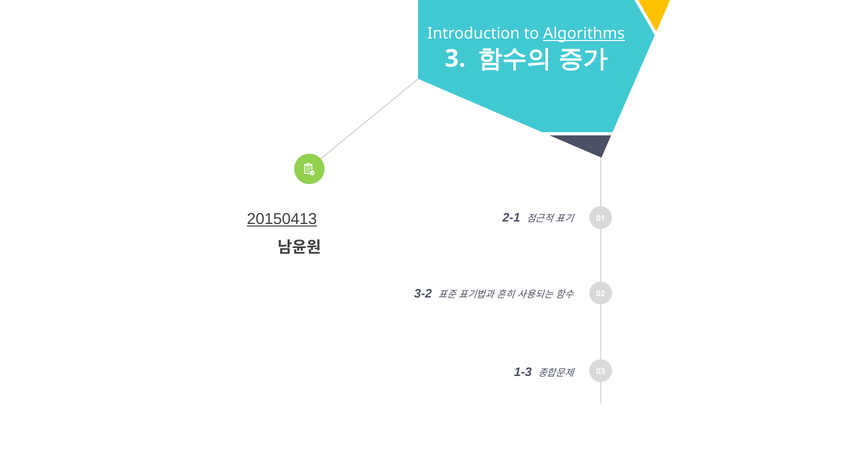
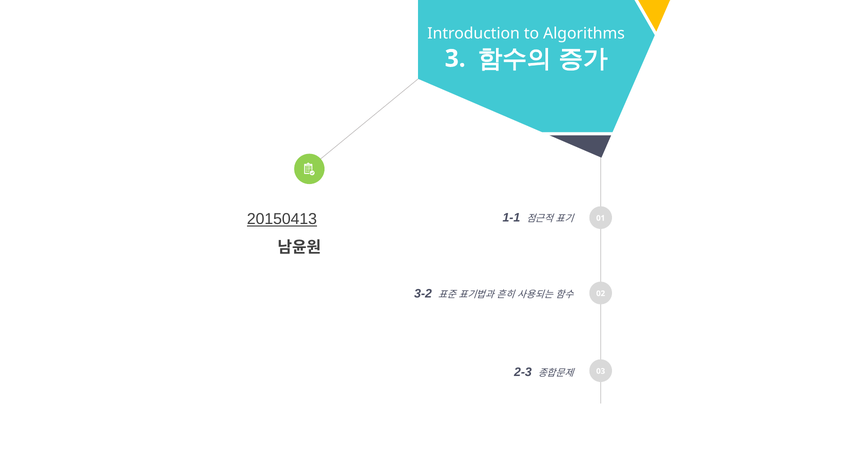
Algorithms underline: present -> none (584, 34)
2-1: 2-1 -> 1-1 (511, 218)
1-3: 1-3 -> 2-3 (523, 372)
